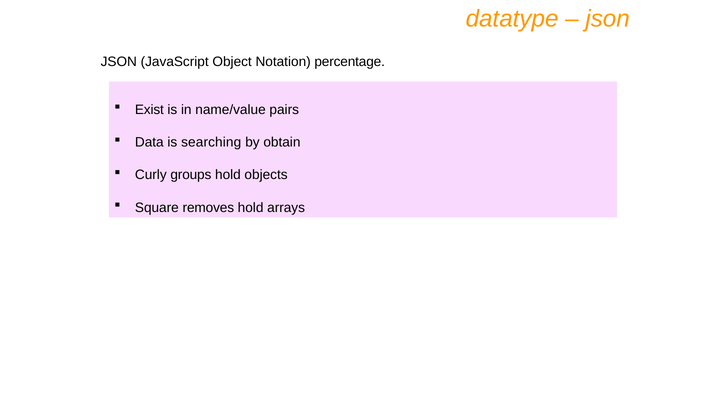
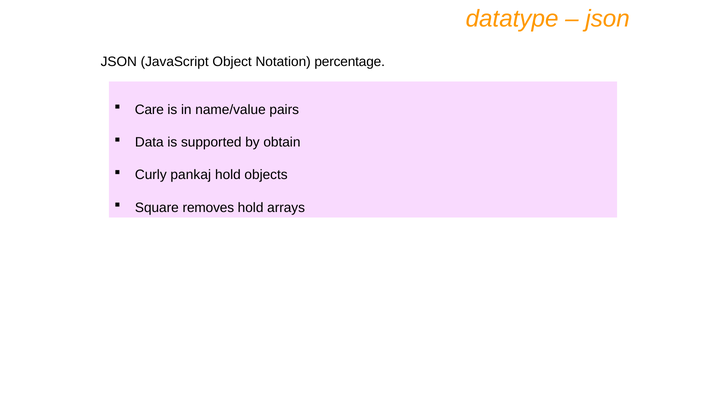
Exist: Exist -> Care (149, 110)
searching: searching -> supported (211, 142)
groups: groups -> pankaj (191, 175)
